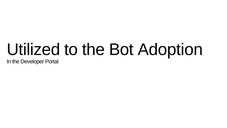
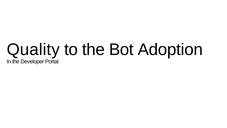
Utilized: Utilized -> Quality (33, 49)
